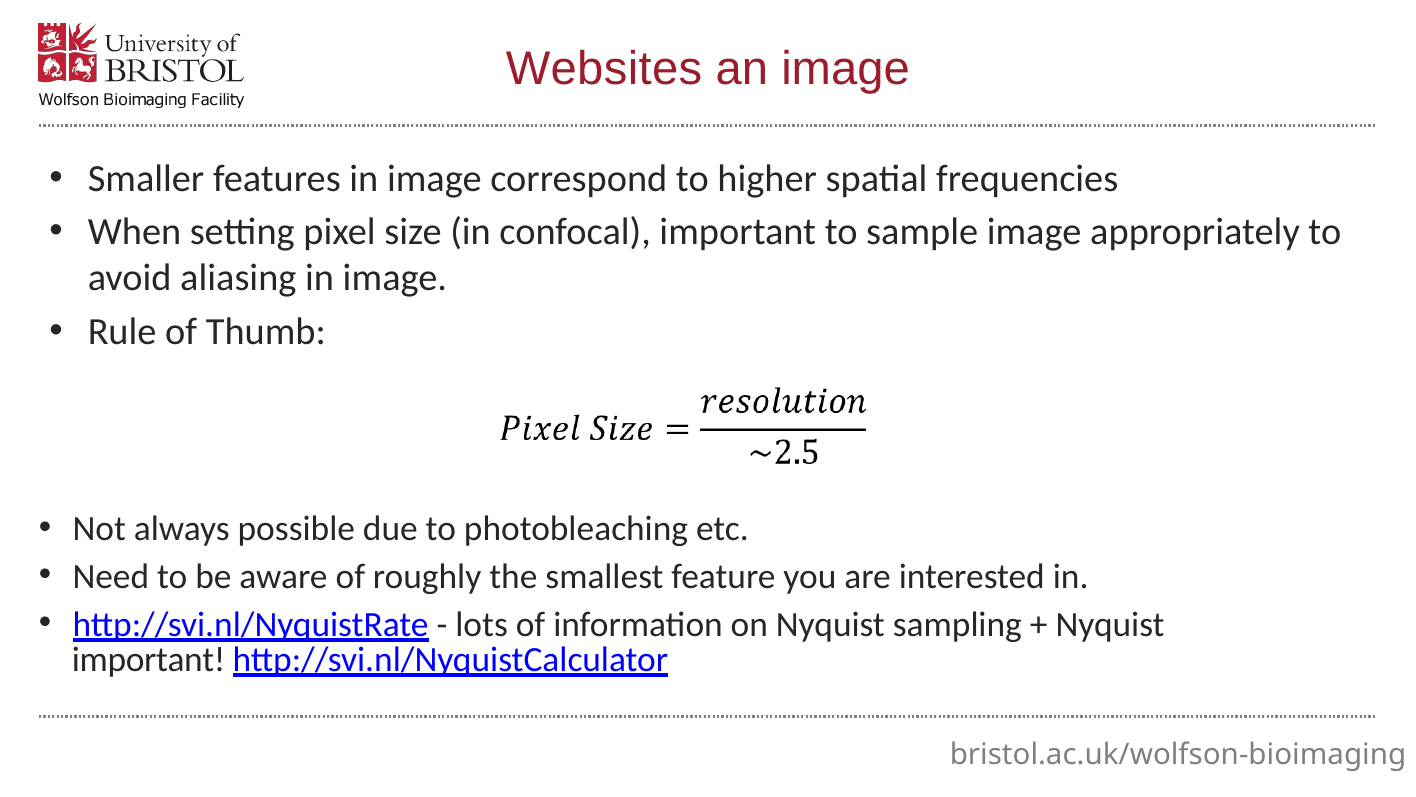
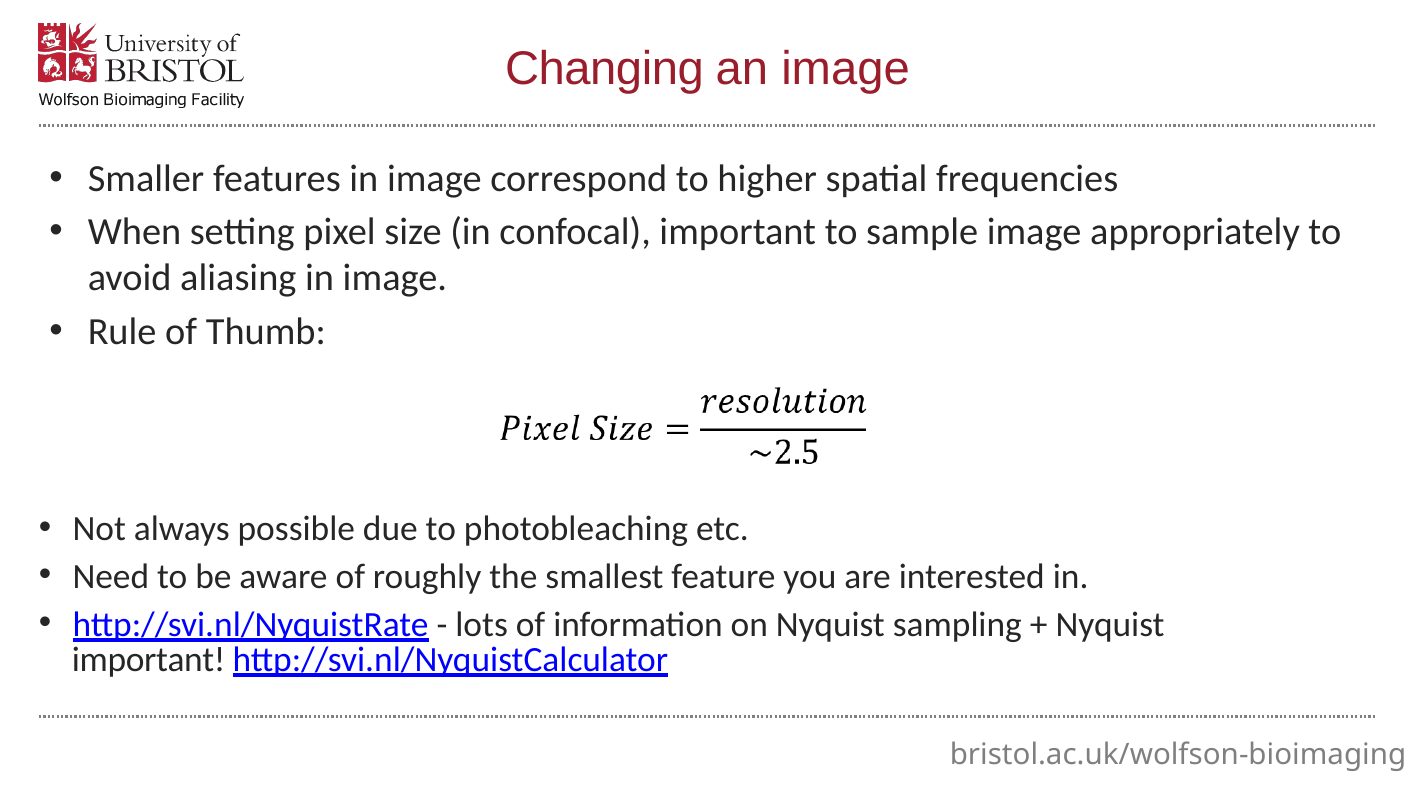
Websites: Websites -> Changing (604, 69)
